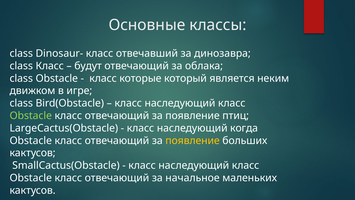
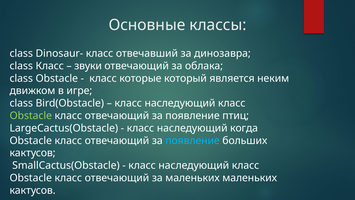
будут: будут -> звуки (88, 66)
появление colour: yellow -> light blue (193, 140)
за начальное: начальное -> маленьких (193, 178)
